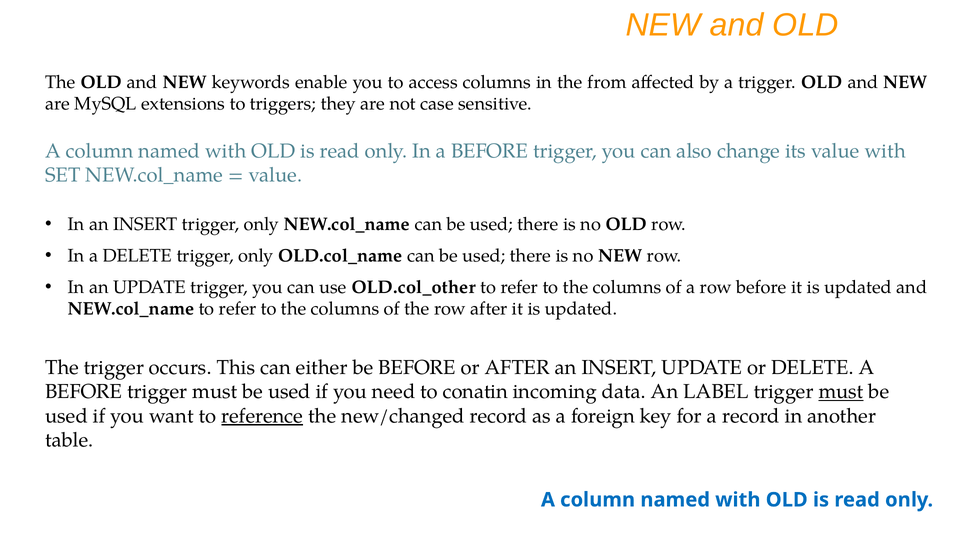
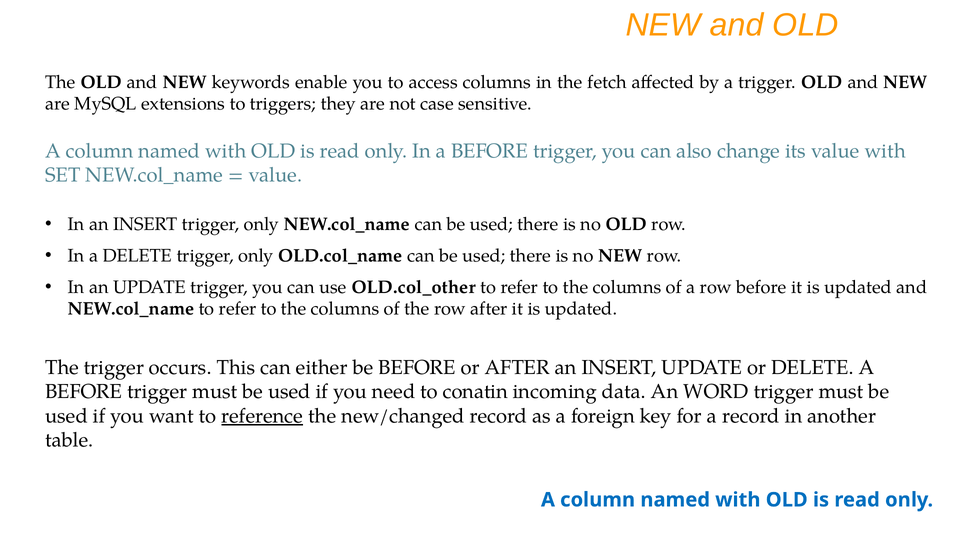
from: from -> fetch (607, 82)
LABEL: LABEL -> WORD (716, 392)
must underline: present -> none (841, 392)
